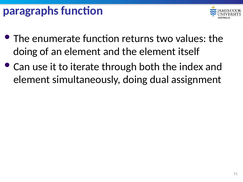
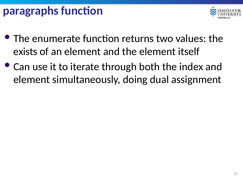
doing: doing -> exists (25, 52)
